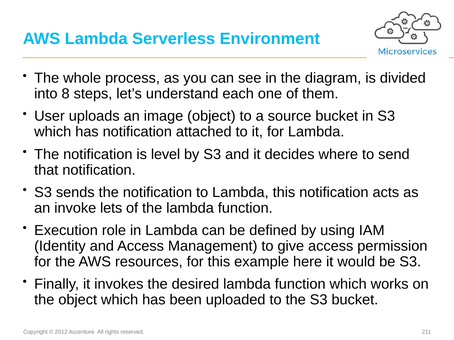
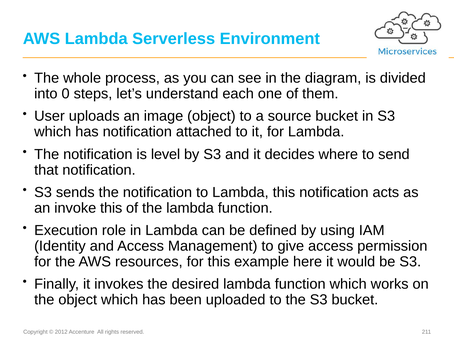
8: 8 -> 0 (66, 94)
invoke lets: lets -> this (111, 208)
